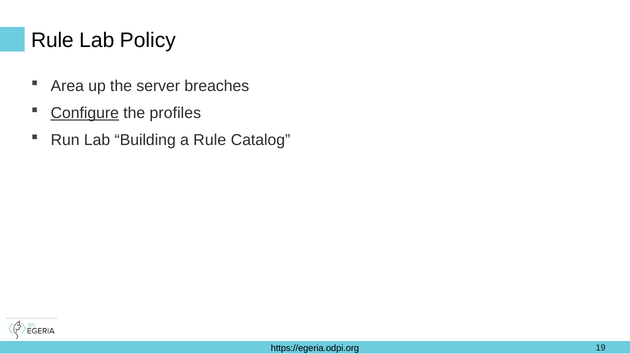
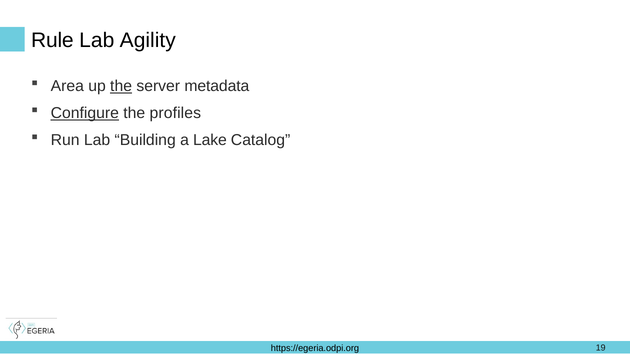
Policy: Policy -> Agility (148, 41)
the underline: none -> present (121, 86)
breaches: breaches -> metadata (217, 86)
a Rule: Rule -> Lake (210, 140)
